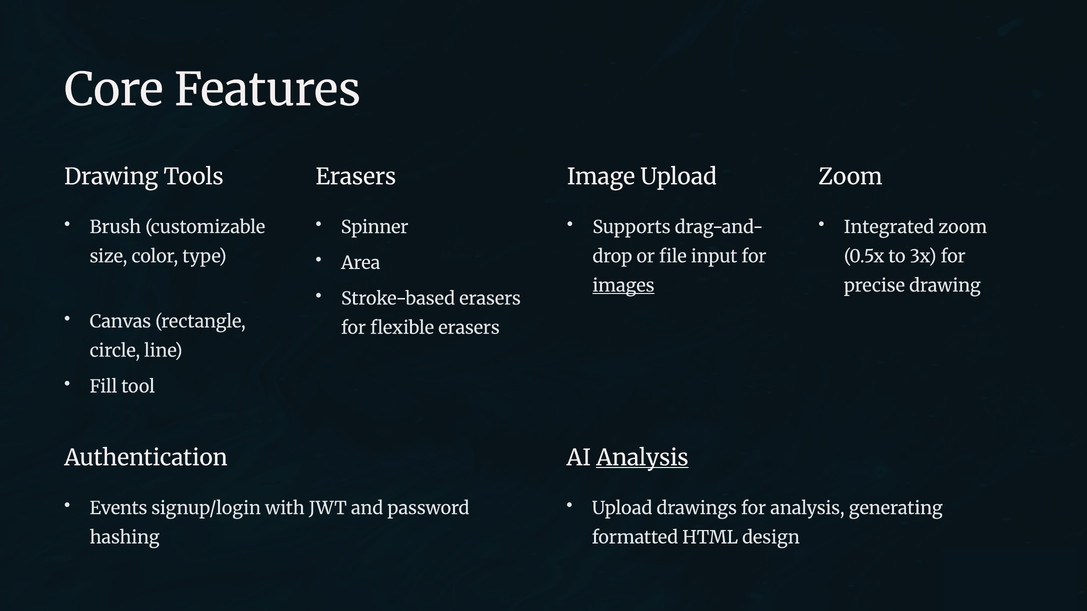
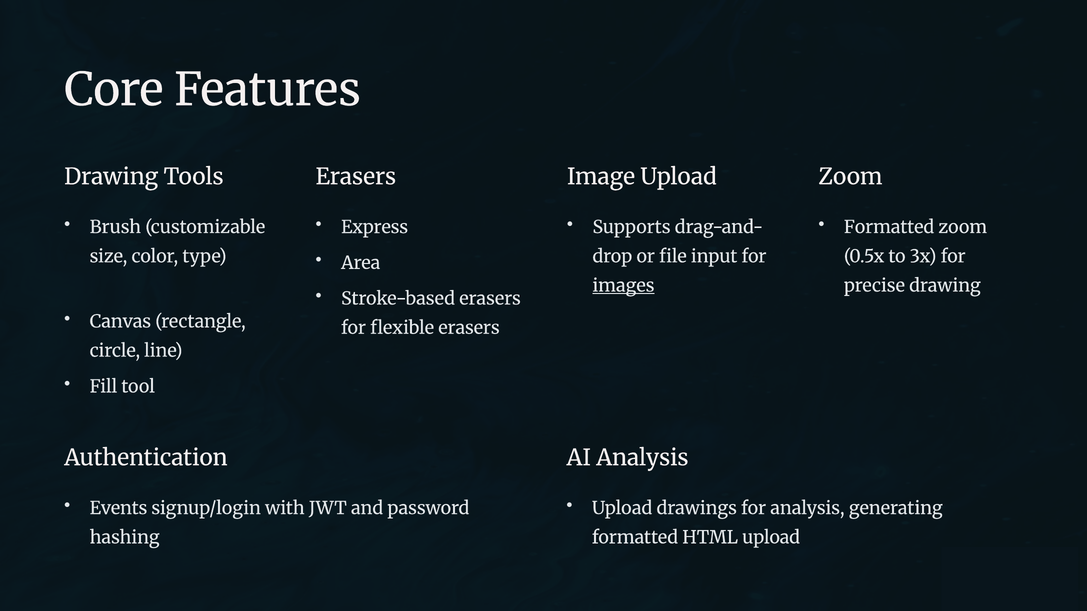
Spinner: Spinner -> Express (375, 227)
Integrated: Integrated -> Formatted (889, 227)
Analysis underline: present -> none (642, 458)
HTML design: design -> upload (771, 538)
